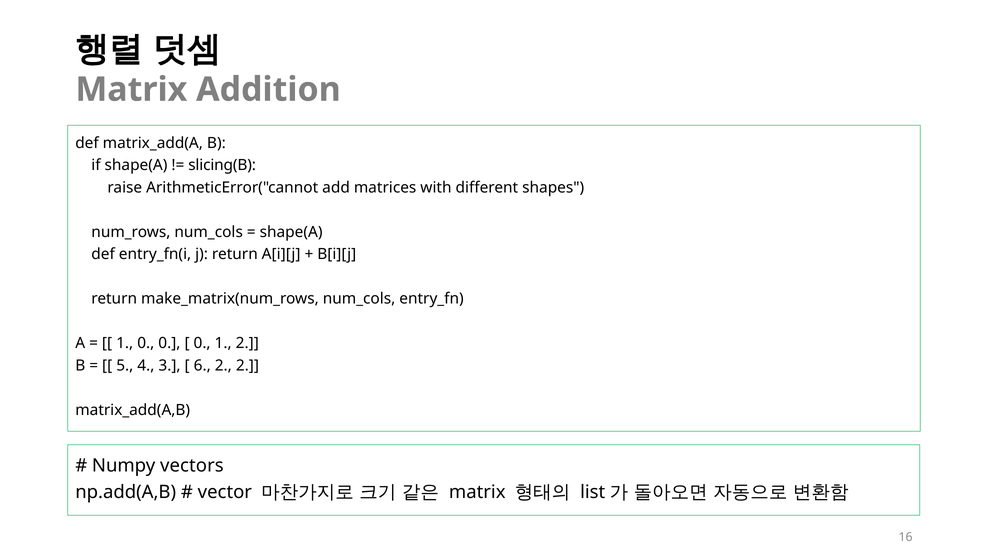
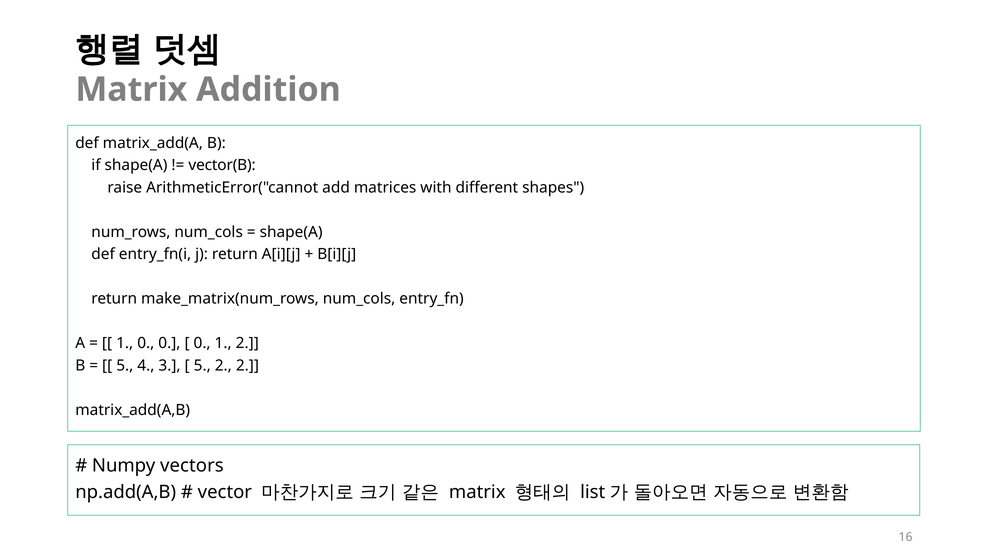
slicing(B: slicing(B -> vector(B (222, 165)
6: 6 -> 5 (202, 365)
